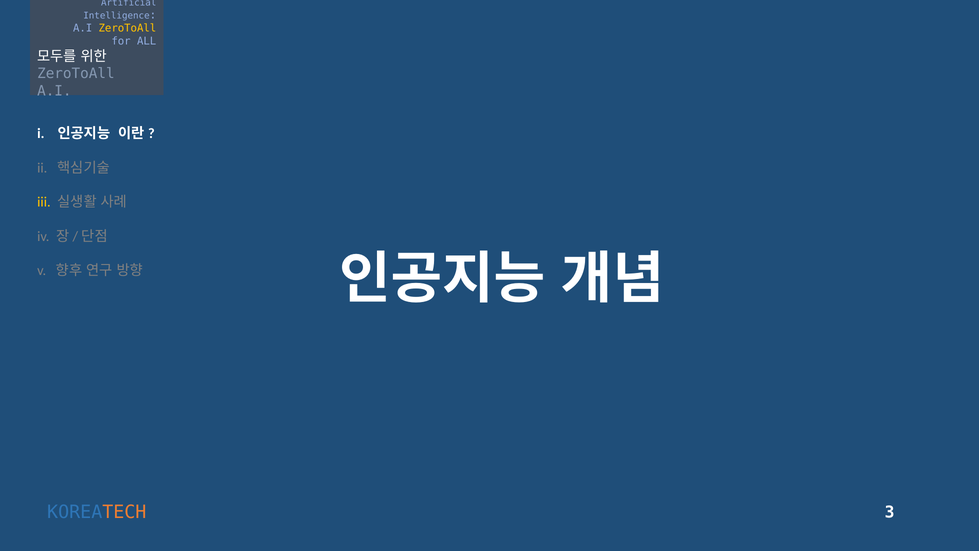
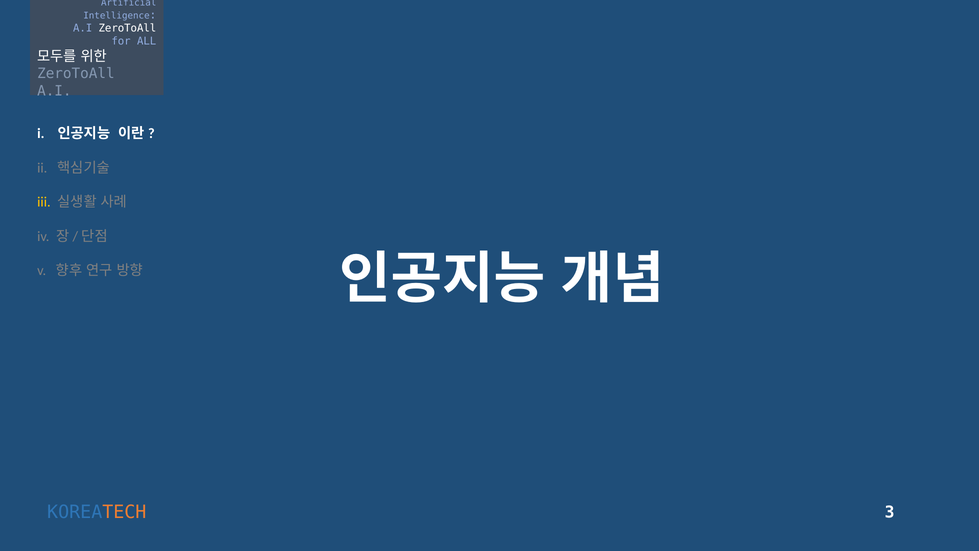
ZeroToAll colour: yellow -> white (127, 28)
